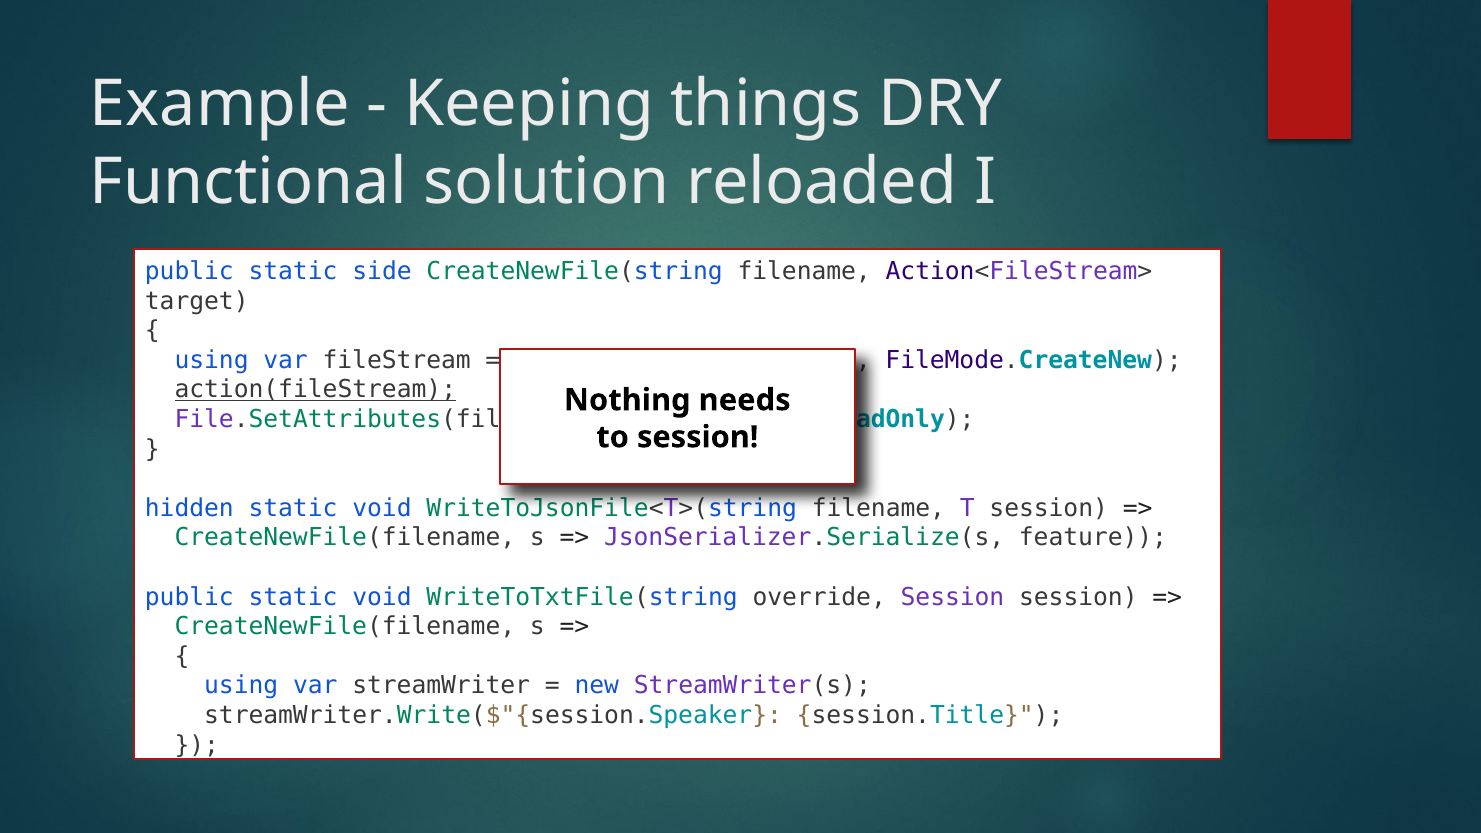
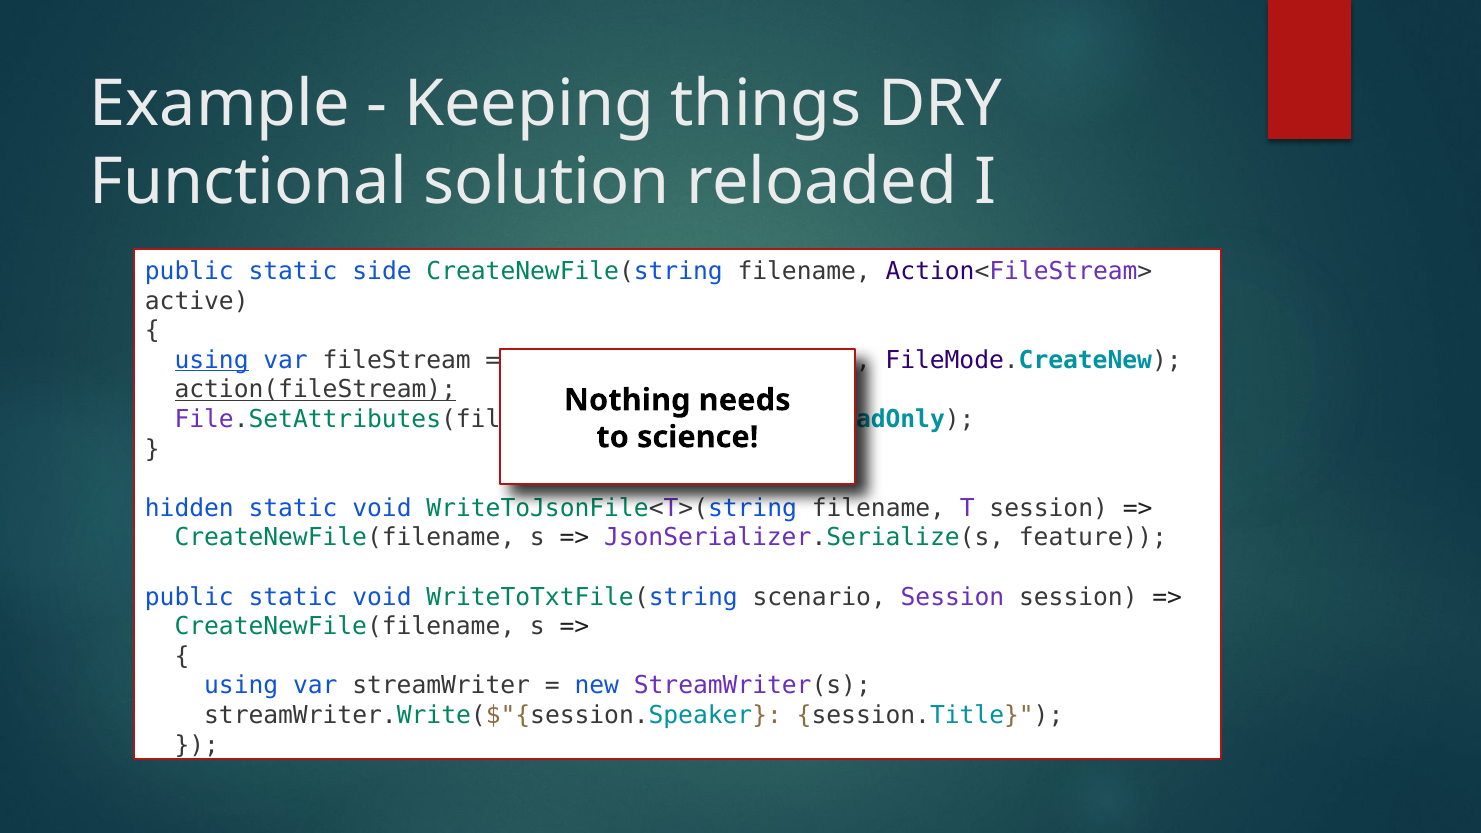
target: target -> active (197, 301)
using underline: none -> present (212, 360)
to session: session -> science (698, 437)
override: override -> scenario (819, 597)
